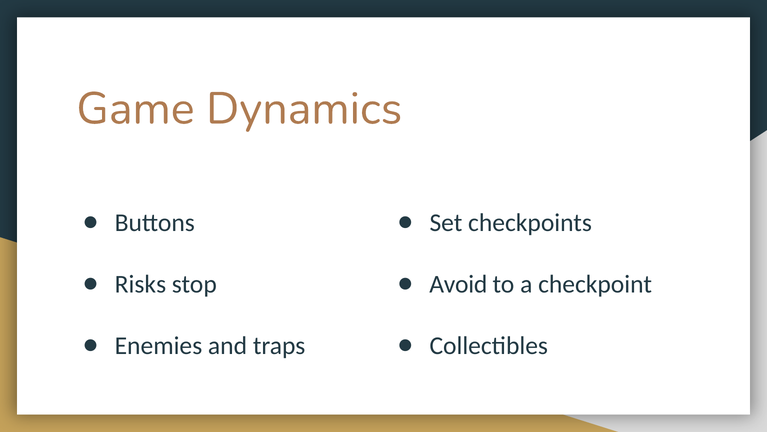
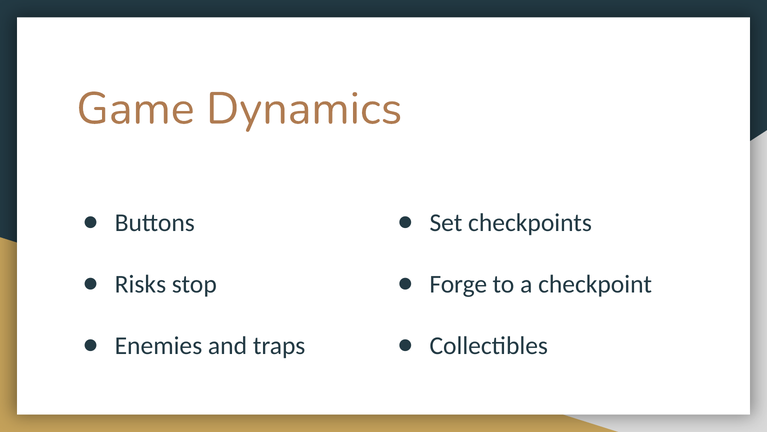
Avoid: Avoid -> Forge (458, 284)
